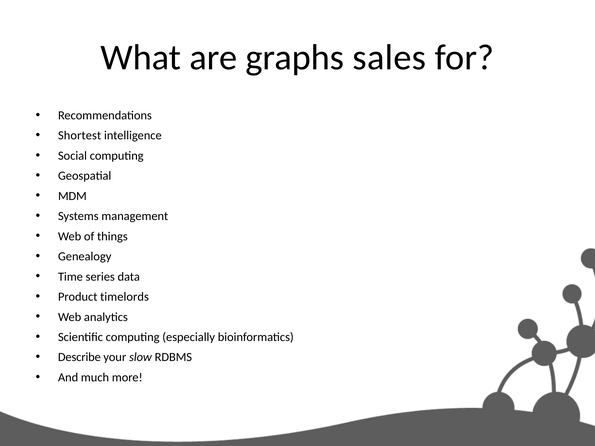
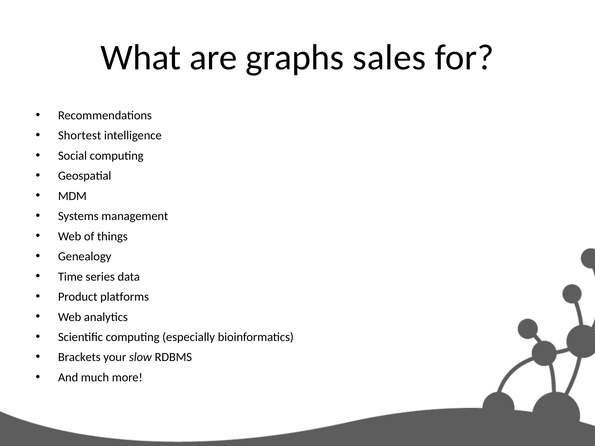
timelords: timelords -> platforms (125, 297)
Describe: Describe -> Brackets (79, 357)
